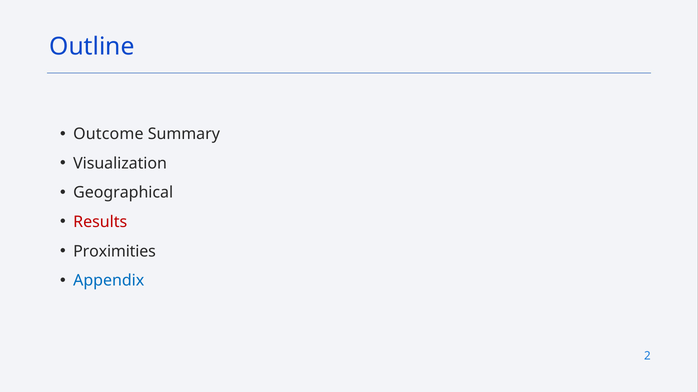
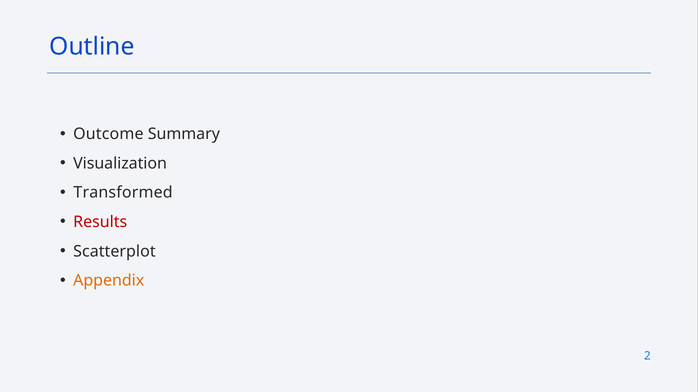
Geographical: Geographical -> Transformed (123, 193)
Proximities: Proximities -> Scatterplot (114, 252)
Appendix colour: blue -> orange (109, 281)
